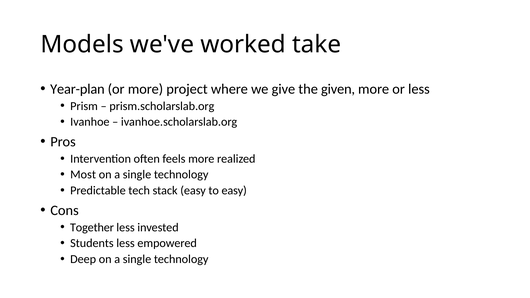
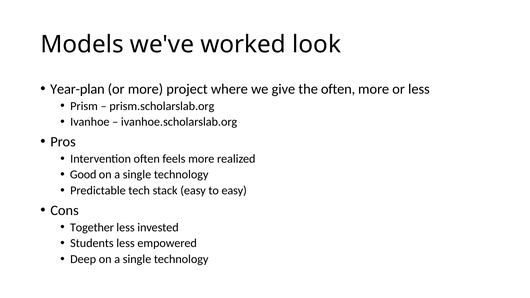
take: take -> look (317, 45)
the given: given -> often (338, 89)
Most: Most -> Good (83, 175)
